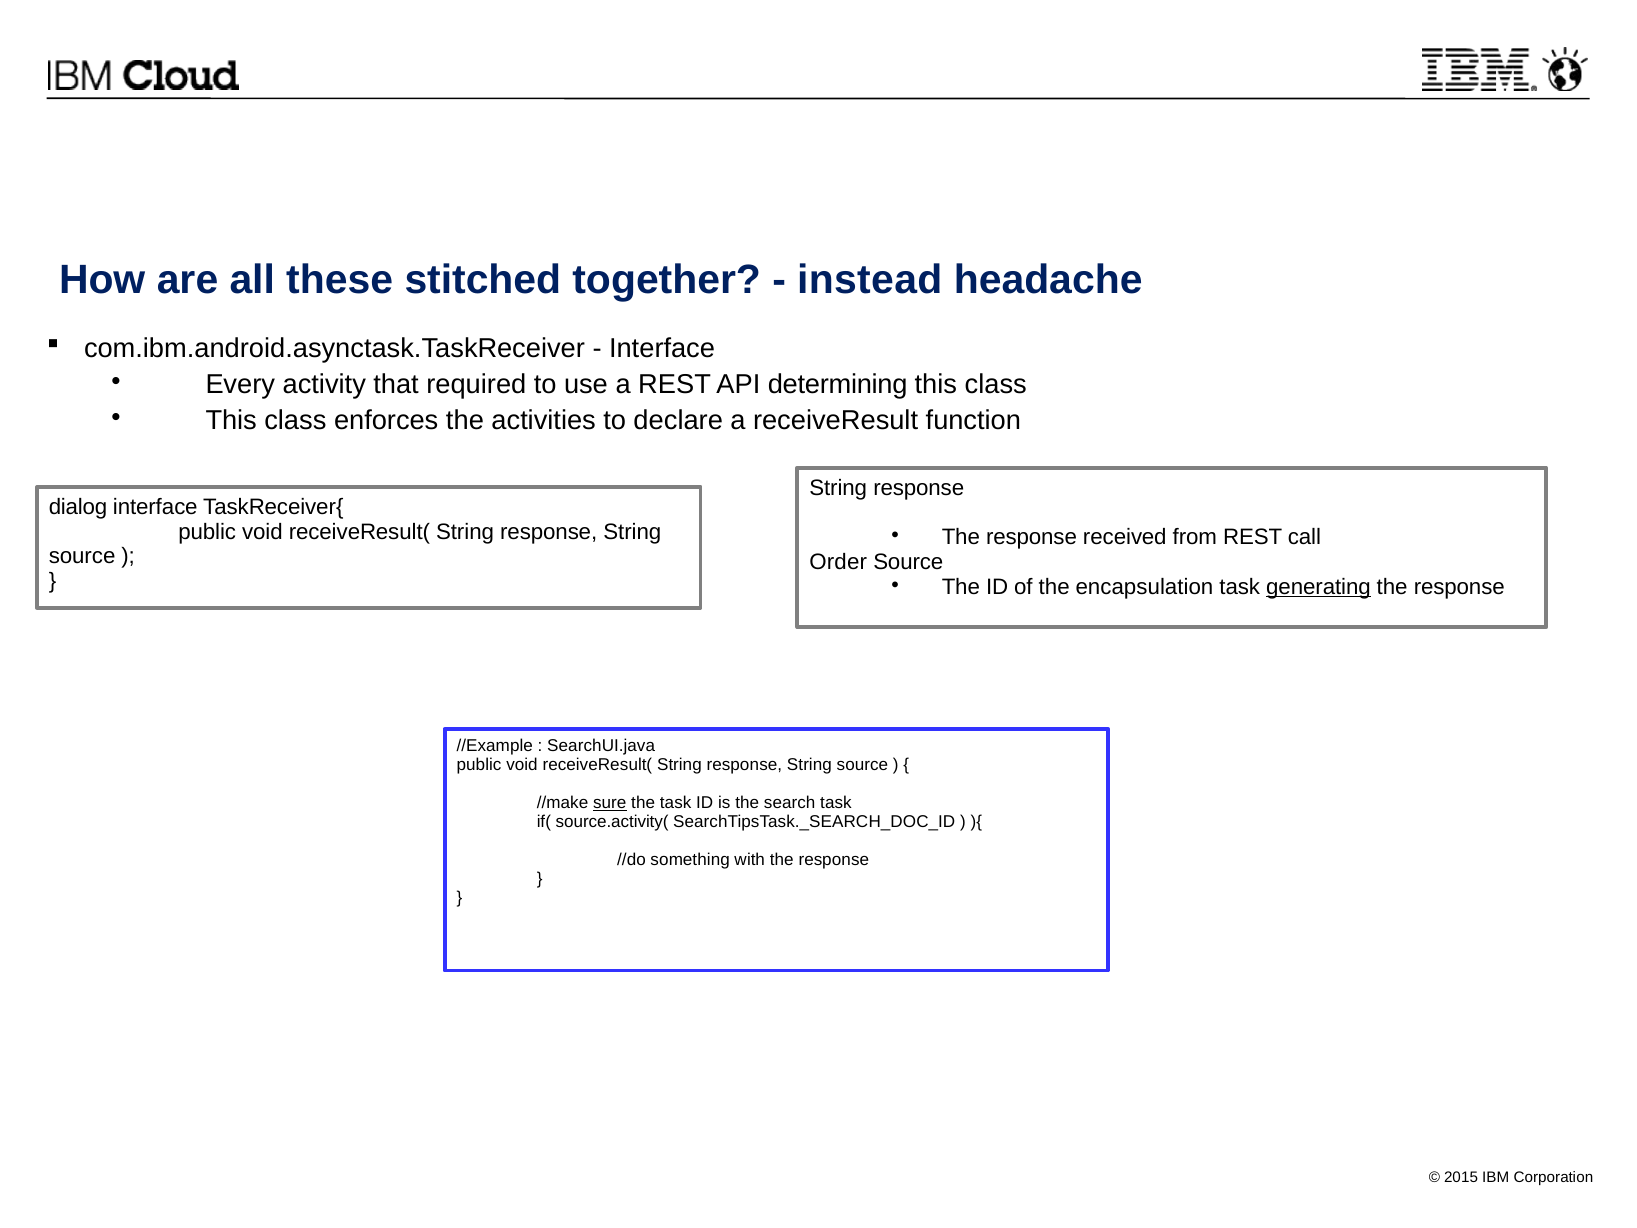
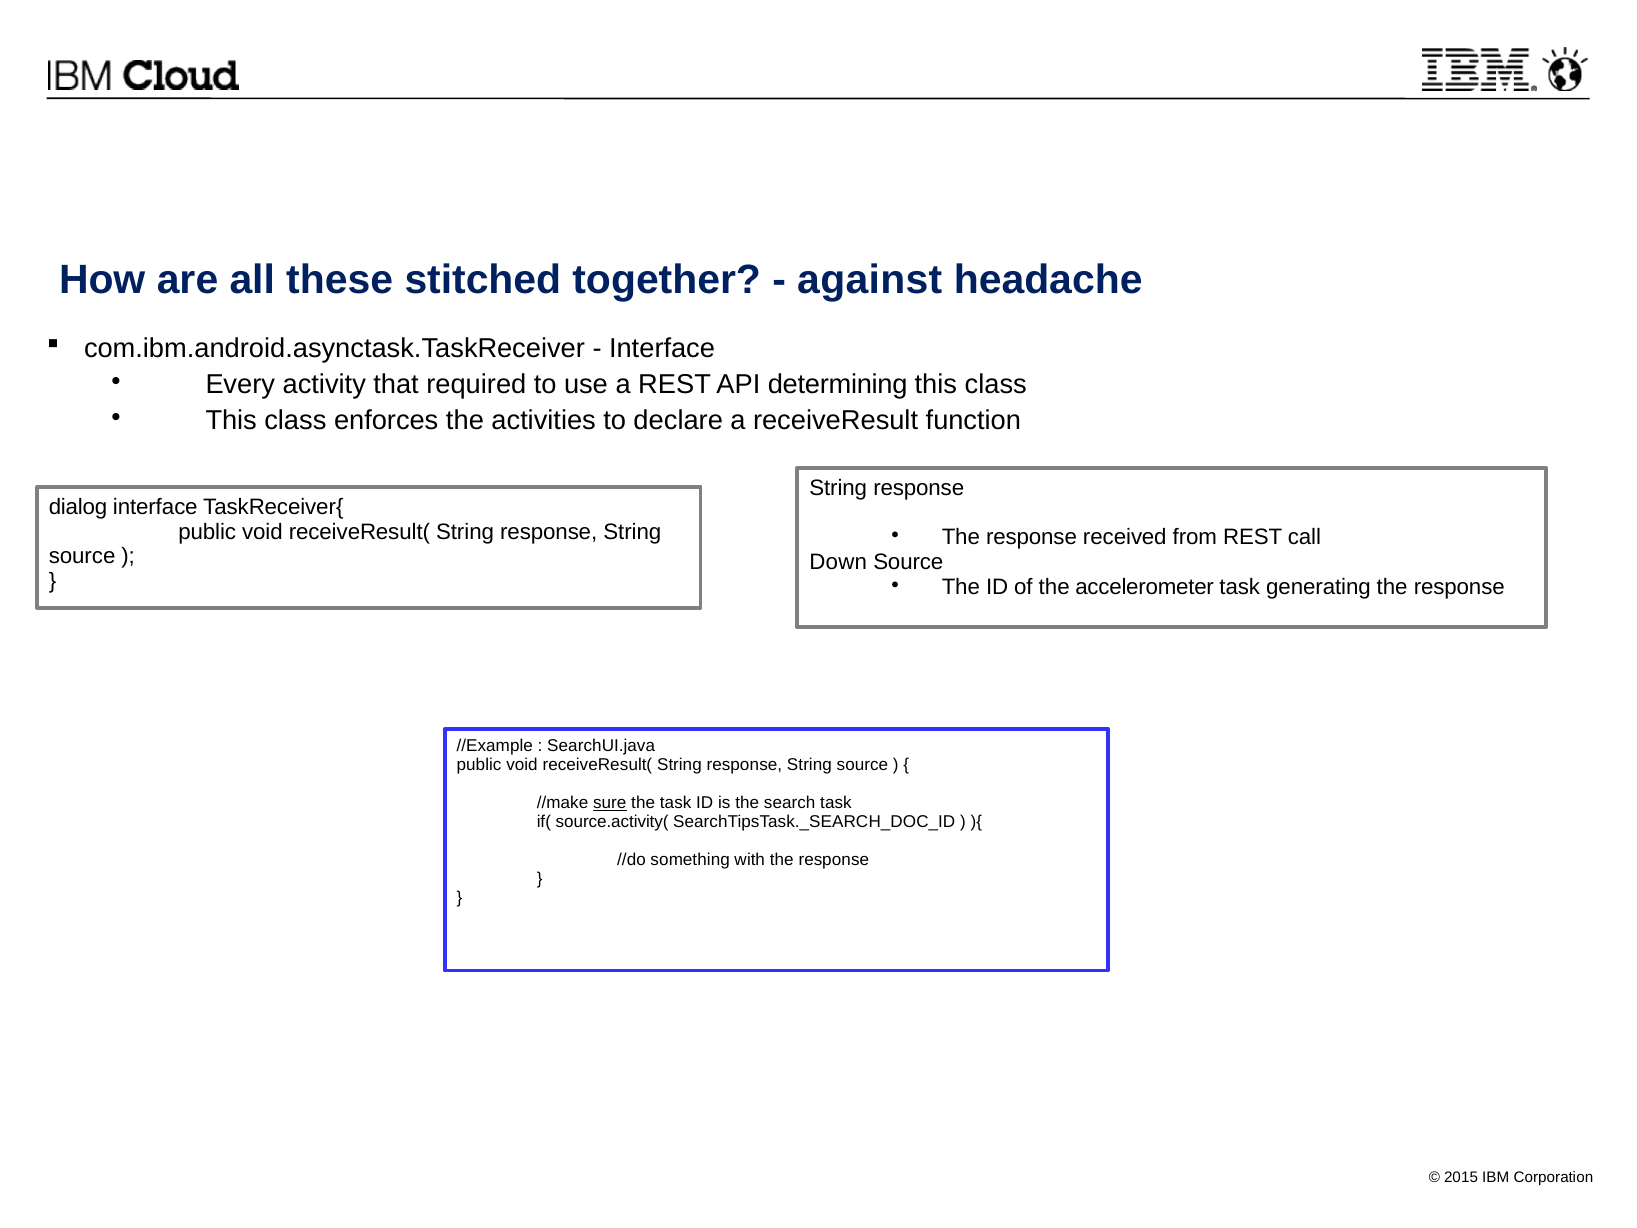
instead: instead -> against (870, 280)
Order: Order -> Down (838, 562)
encapsulation: encapsulation -> accelerometer (1145, 587)
generating underline: present -> none (1318, 587)
